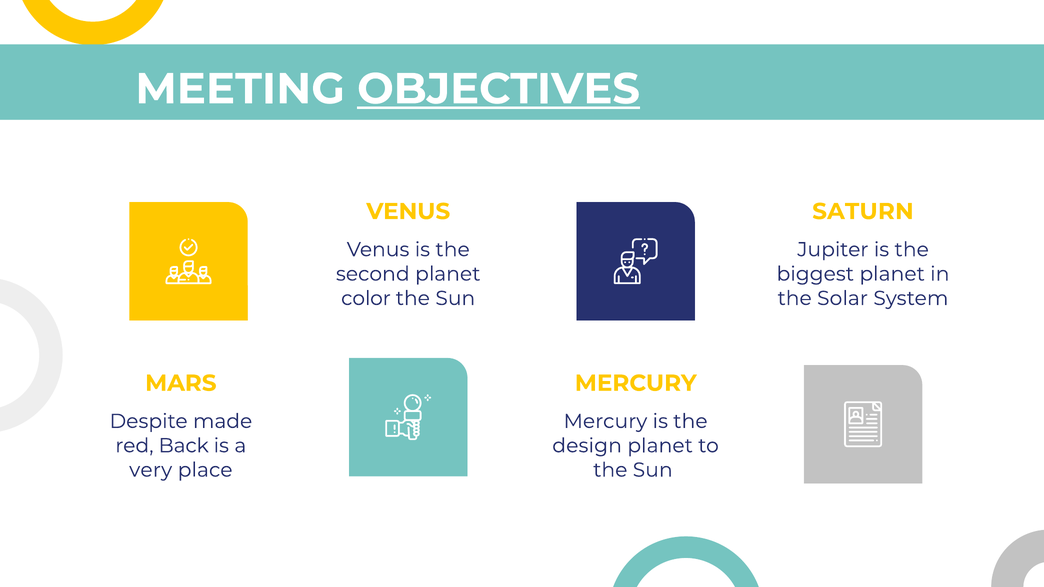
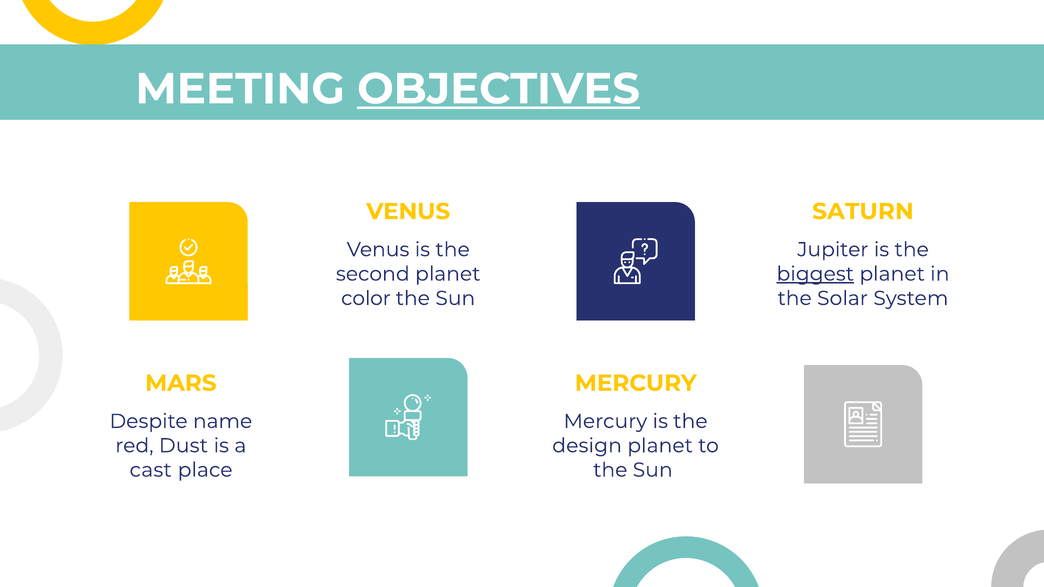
biggest underline: none -> present (815, 274)
made: made -> name (223, 421)
Back: Back -> Dust (183, 446)
very: very -> cast (151, 470)
